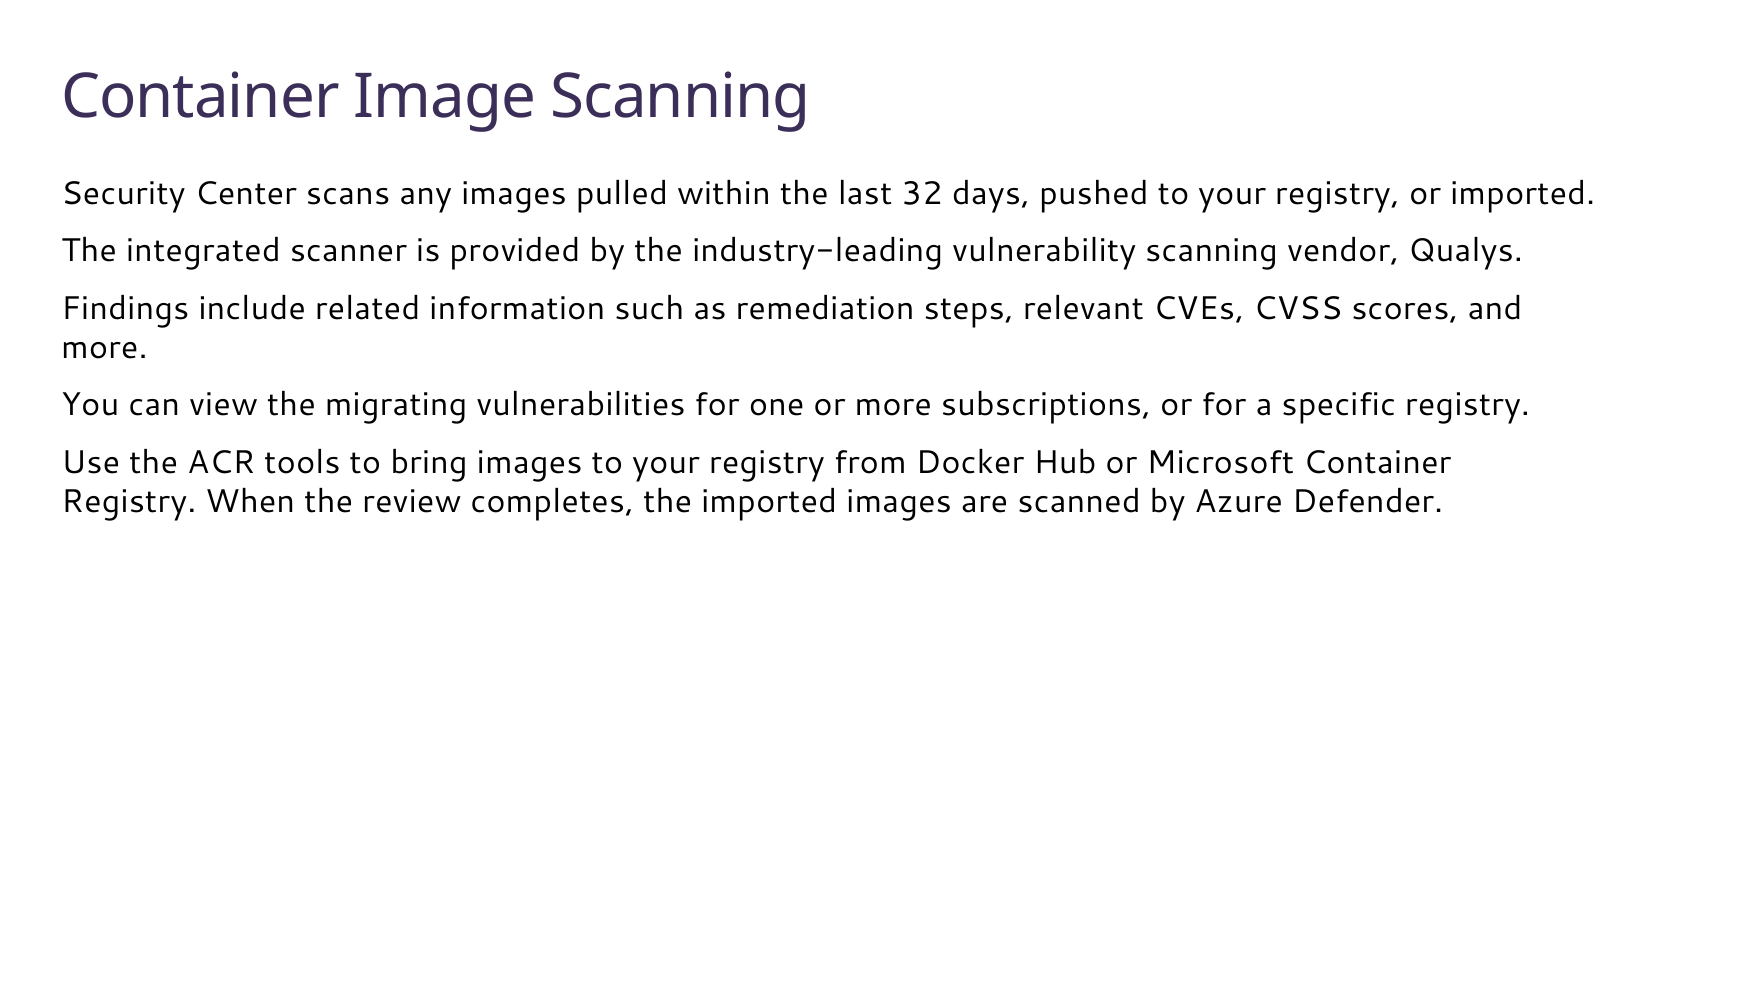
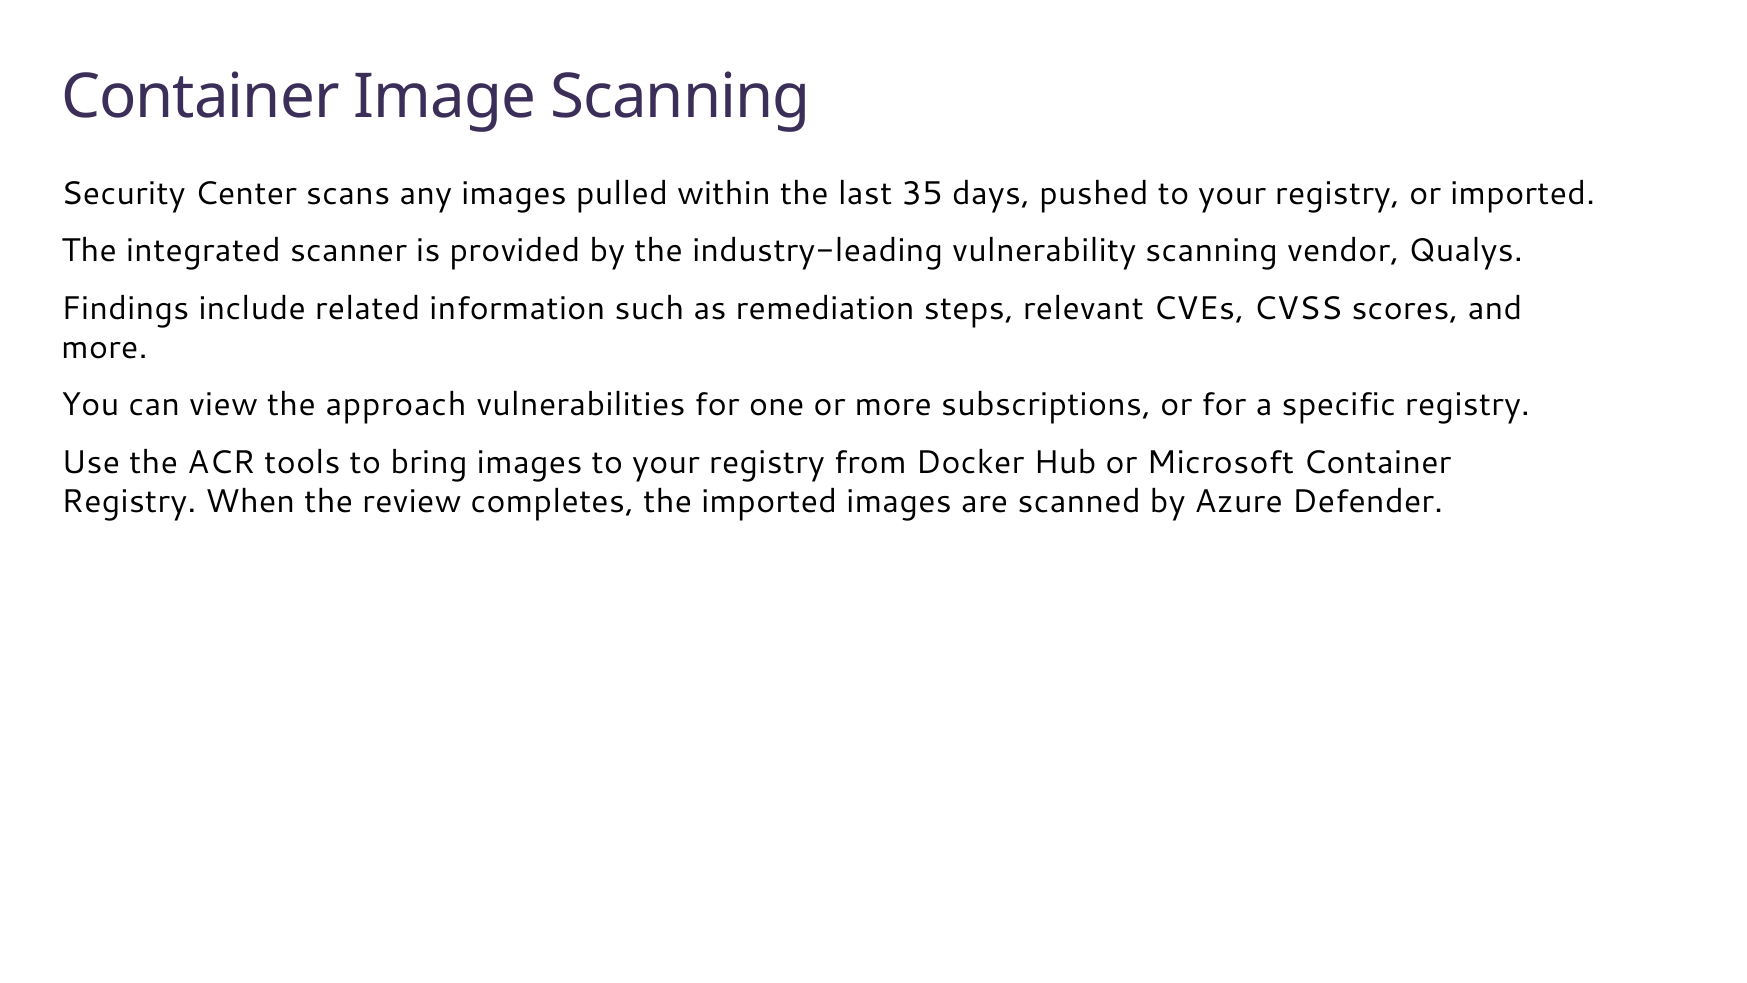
32: 32 -> 35 (922, 193)
migrating: migrating -> approach (396, 405)
